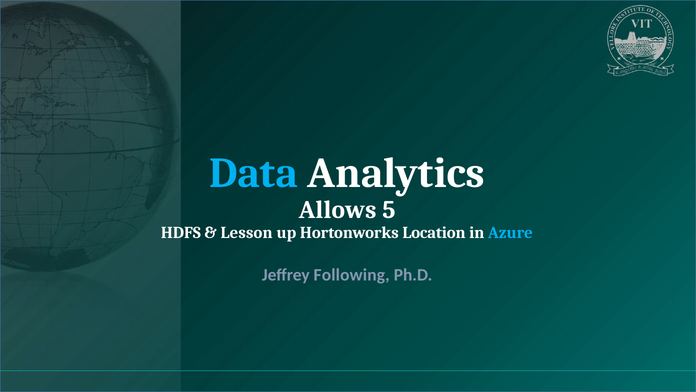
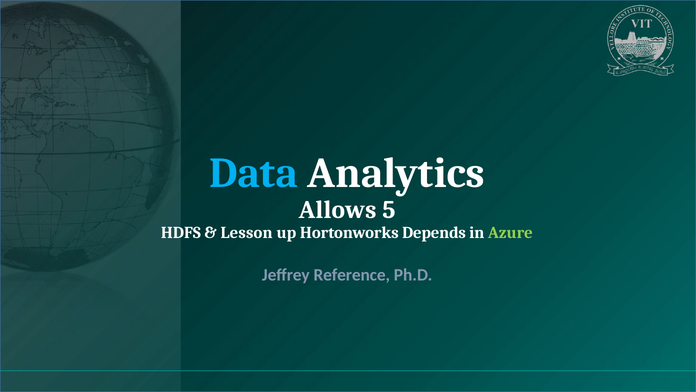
Location: Location -> Depends (434, 233)
Azure colour: light blue -> light green (510, 233)
Following: Following -> Reference (352, 275)
